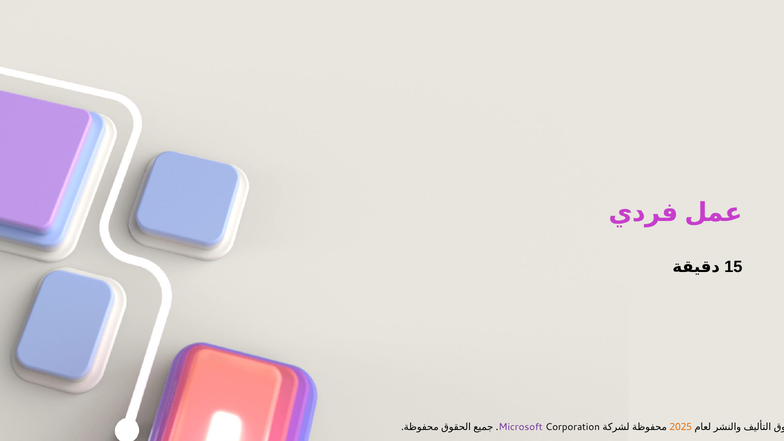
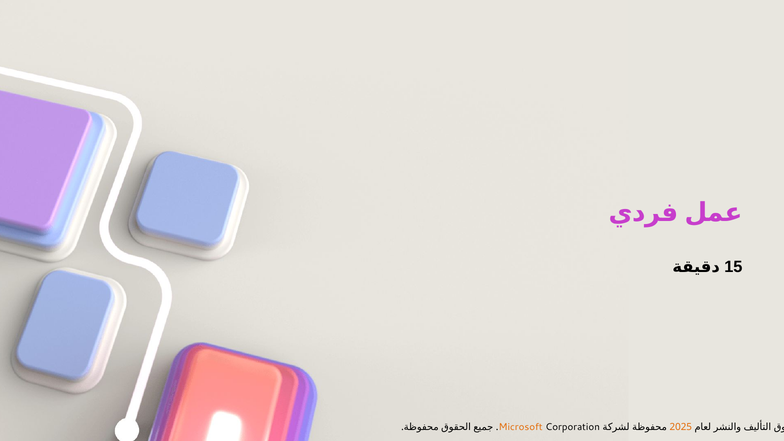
Microsoft colour: purple -> orange (521, 427)
